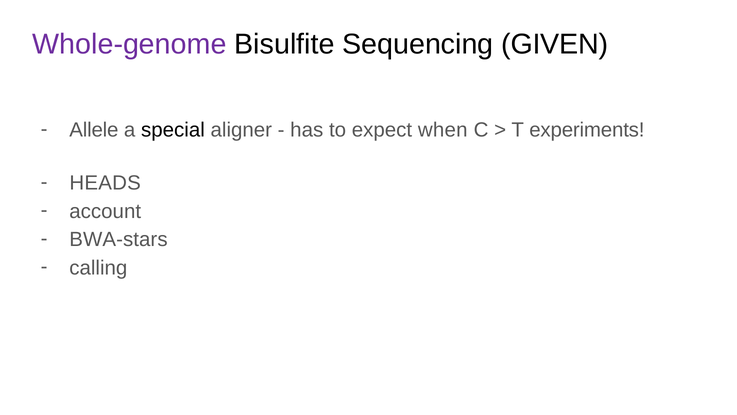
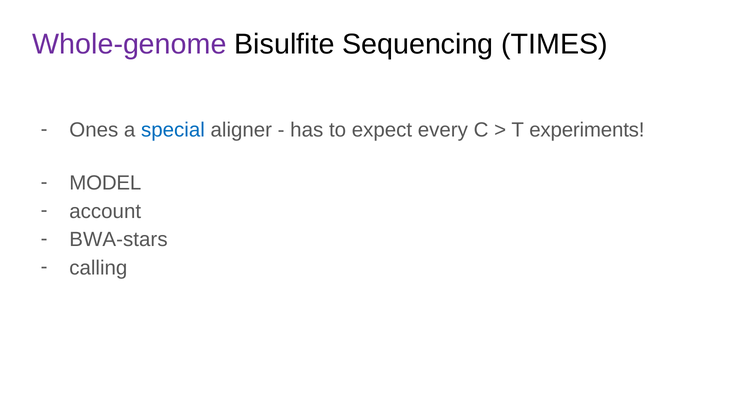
GIVEN: GIVEN -> TIMES (555, 44)
Allele: Allele -> Ones (94, 130)
special colour: black -> blue (173, 130)
when: when -> every (443, 130)
HEADS: HEADS -> MODEL (105, 183)
